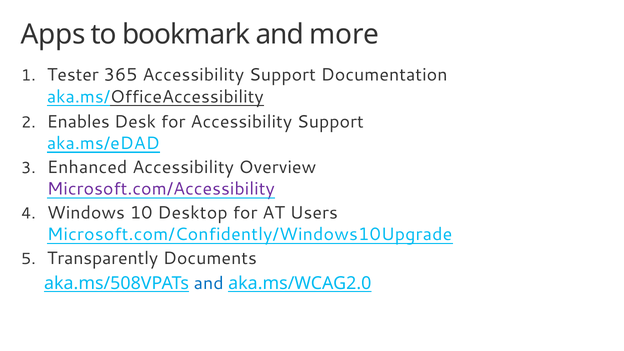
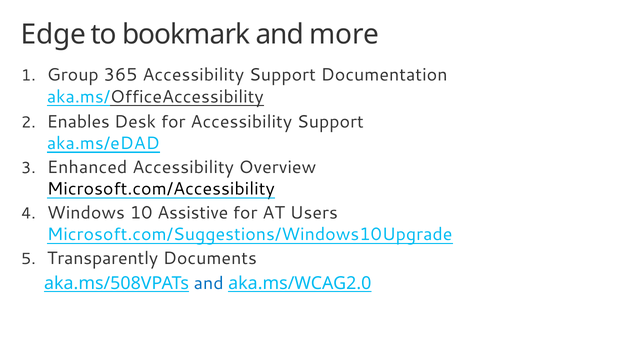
Apps: Apps -> Edge (53, 35)
Tester: Tester -> Group (73, 75)
Microsoft.com/Accessibility colour: purple -> black (161, 189)
Desktop: Desktop -> Assistive (193, 213)
Microsoft.com/Confidently/Windows10Upgrade: Microsoft.com/Confidently/Windows10Upgrade -> Microsoft.com/Suggestions/Windows10Upgrade (250, 235)
